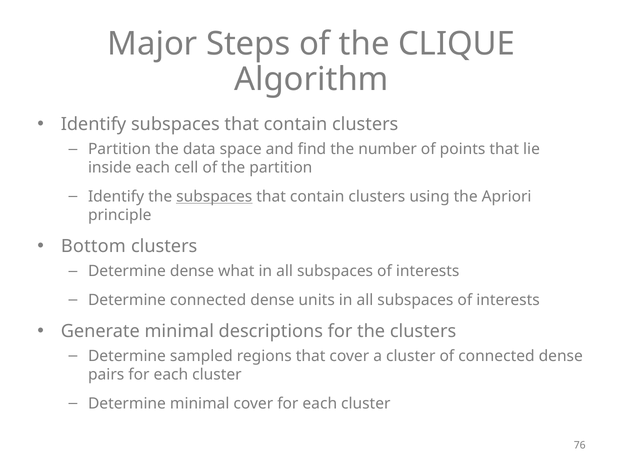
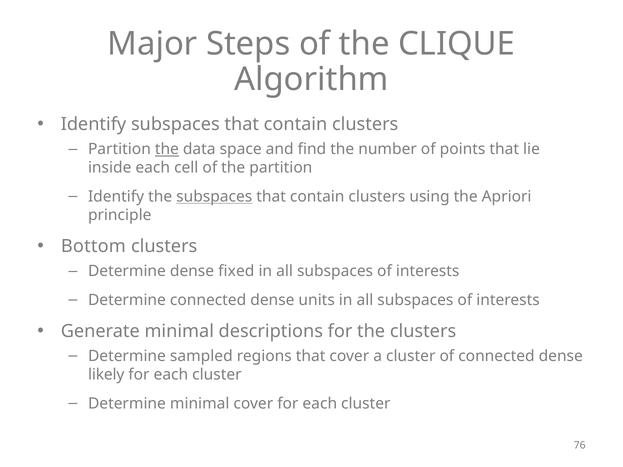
the underline: none -> present (167, 149)
what: what -> fixed (236, 271)
pairs: pairs -> likely (106, 375)
